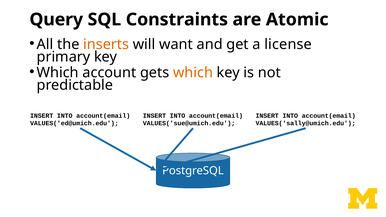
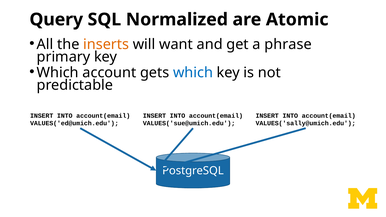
Constraints: Constraints -> Normalized (177, 20)
license: license -> phrase (288, 44)
which colour: orange -> blue (193, 73)
